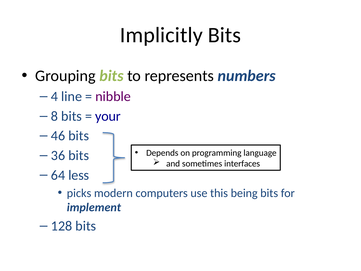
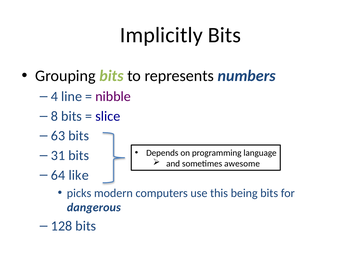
your: your -> slice (108, 116)
46: 46 -> 63 (58, 136)
36: 36 -> 31 (58, 155)
interfaces: interfaces -> awesome (242, 163)
less: less -> like (79, 175)
implement: implement -> dangerous (94, 207)
